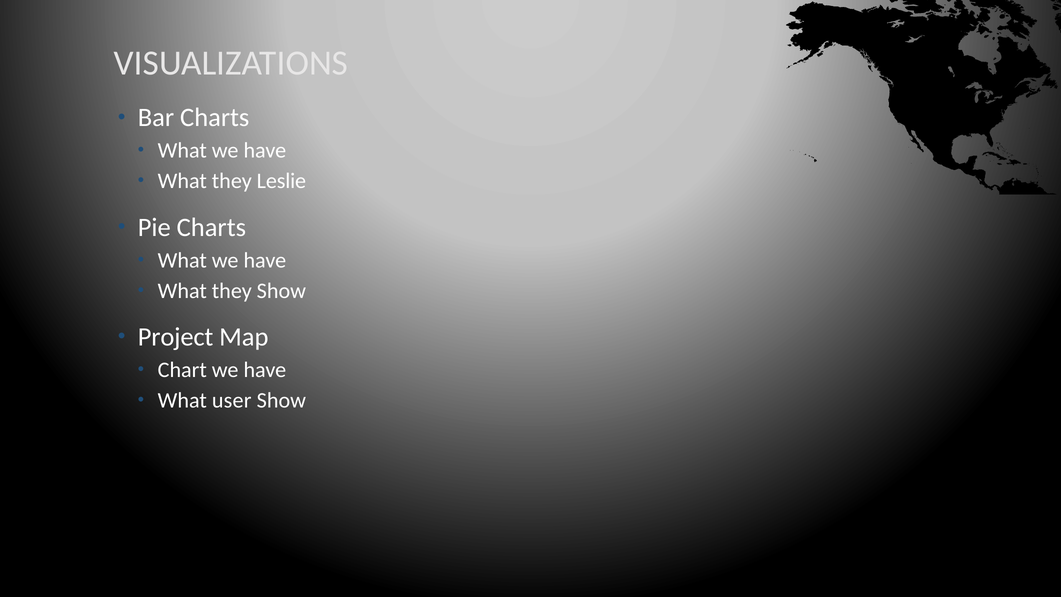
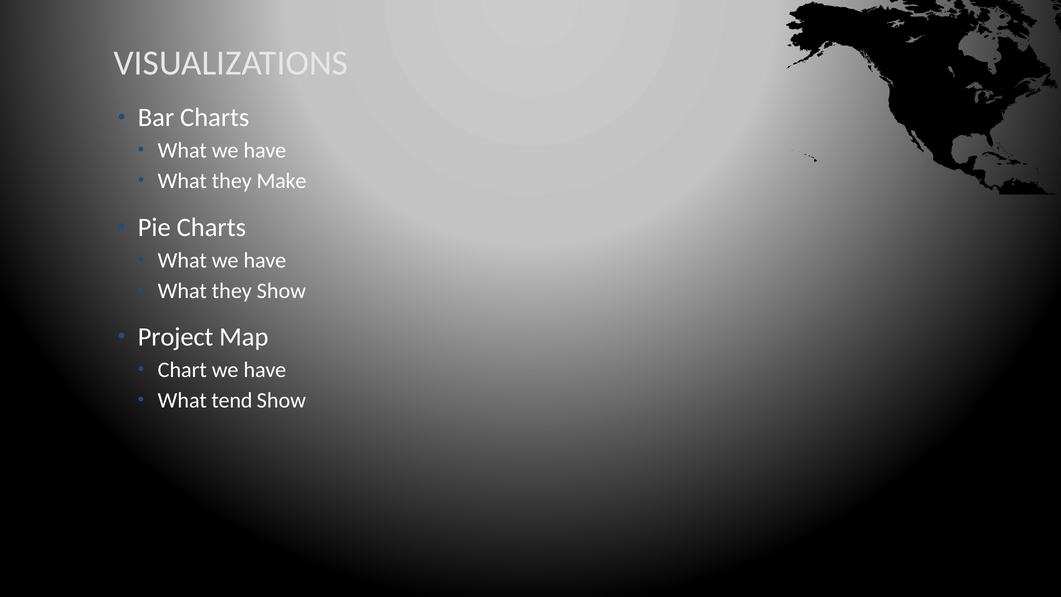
Leslie: Leslie -> Make (281, 181)
user: user -> tend (232, 400)
